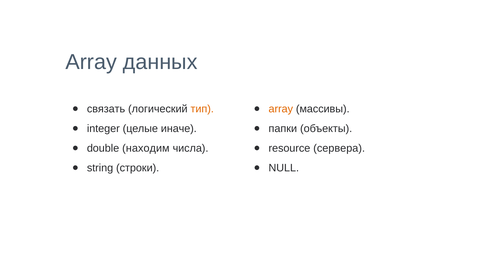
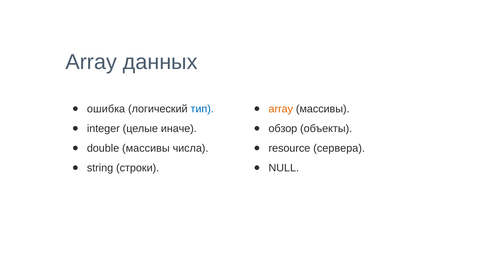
связать: связать -> ошибка (106, 109)
тип colour: orange -> blue (202, 109)
папки: папки -> обзор (283, 129)
double находим: находим -> массивы (146, 148)
